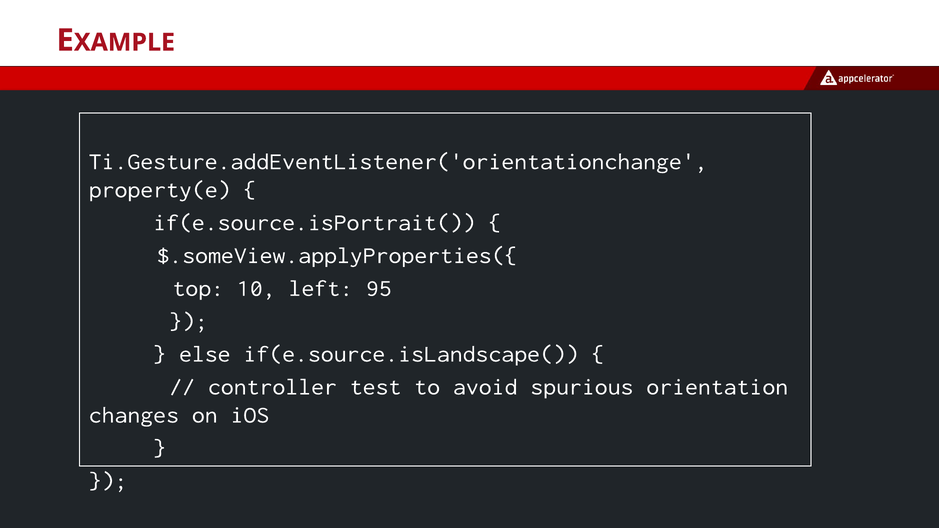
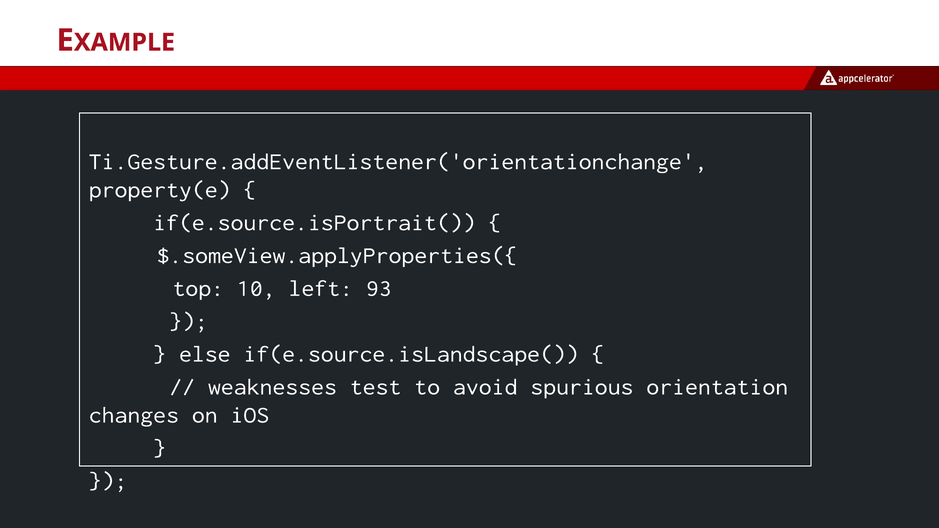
95: 95 -> 93 (379, 288)
controller: controller -> weaknesses (272, 387)
